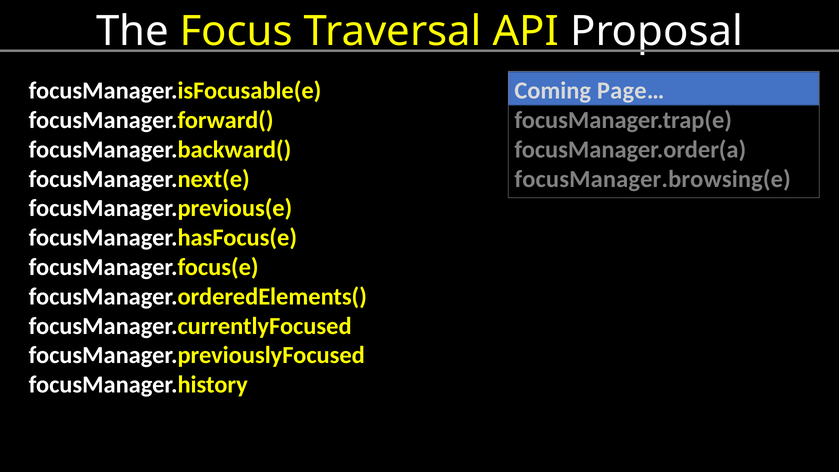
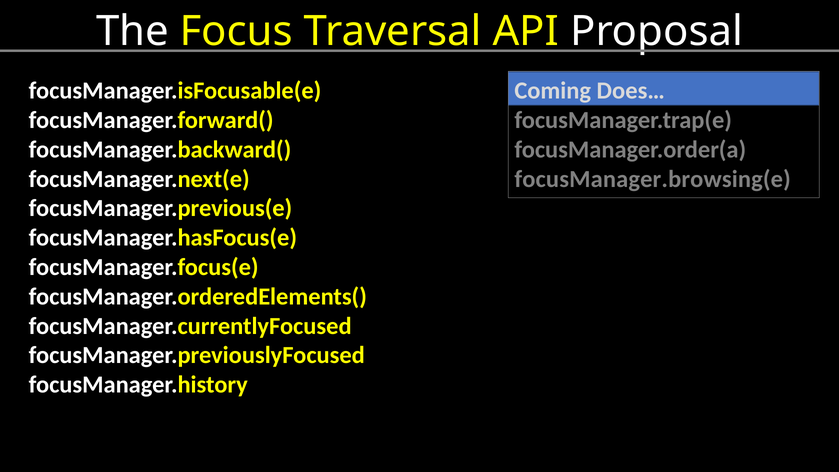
Page…: Page… -> Does… (631, 91)
